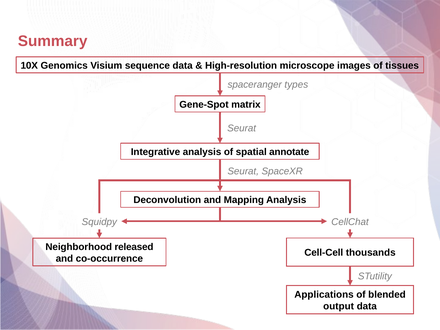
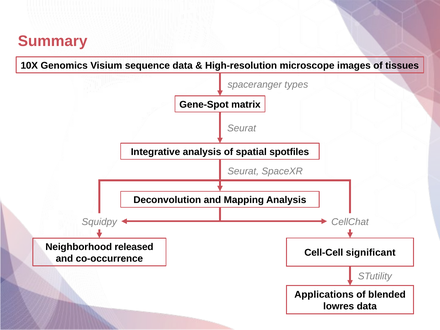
annotate: annotate -> spotfiles (289, 152)
thousands: thousands -> significant (371, 253)
output: output -> lowres (339, 306)
